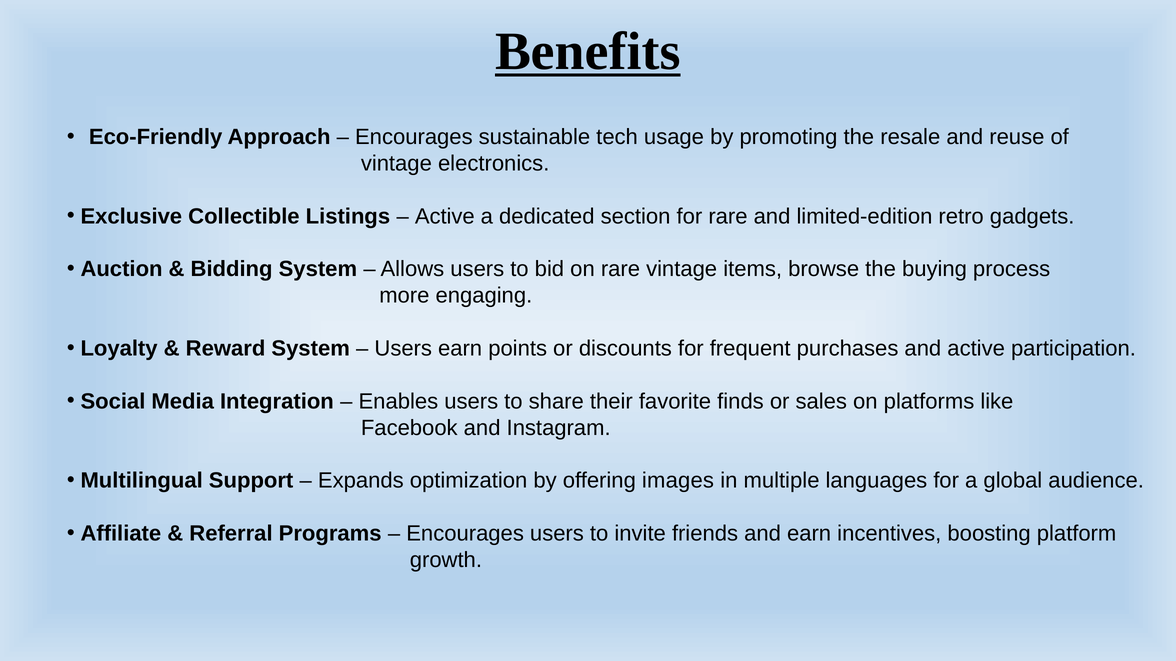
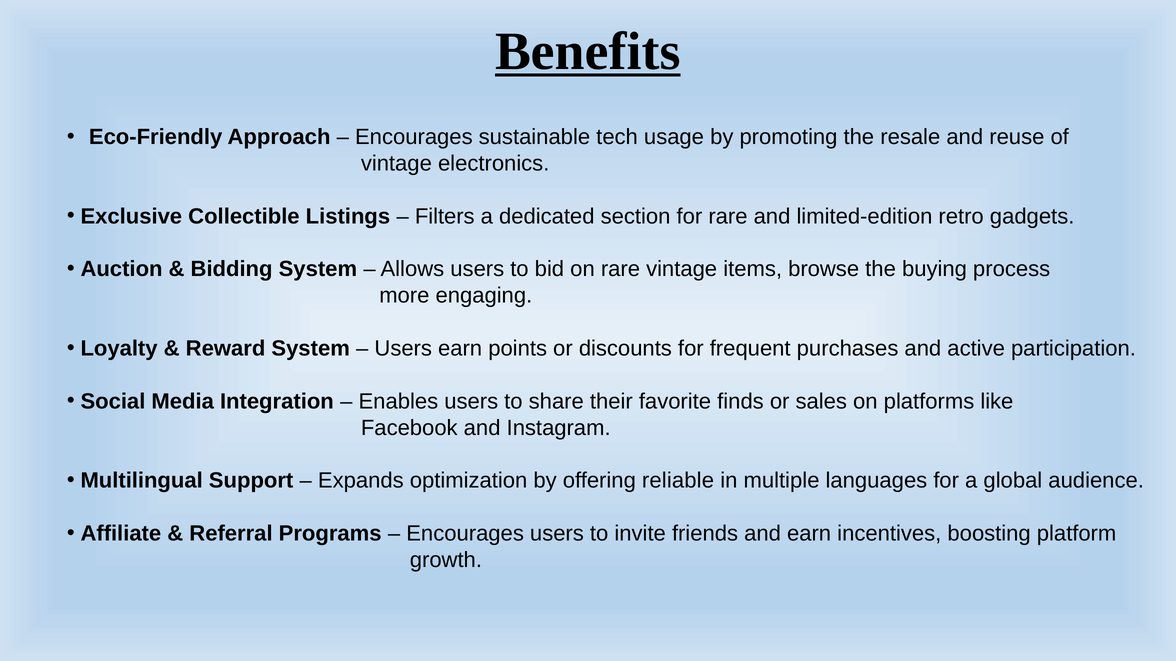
Active: Active -> Filters (445, 216)
images: images -> reliable (678, 481)
